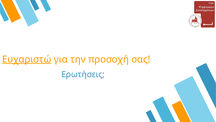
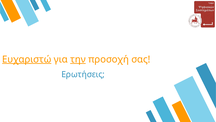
την underline: none -> present (78, 59)
